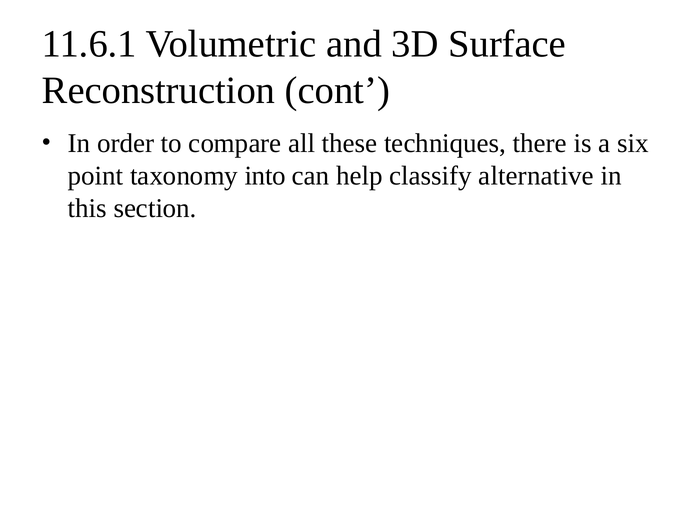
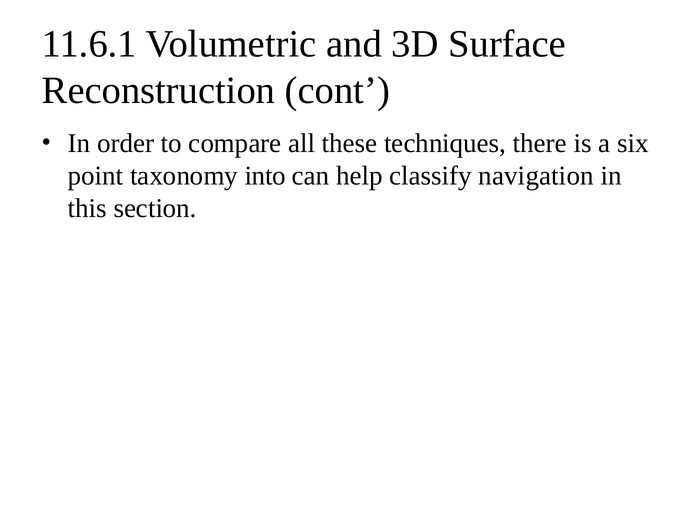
alternative: alternative -> navigation (536, 176)
